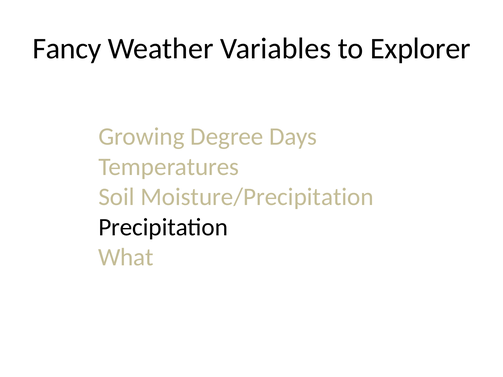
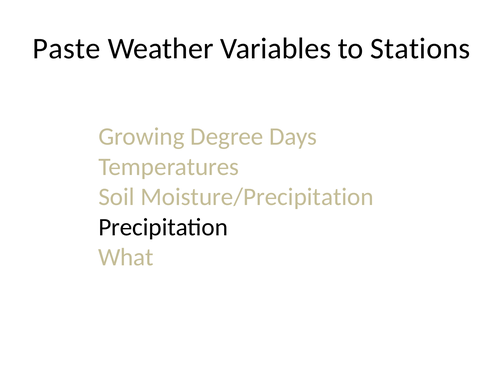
Fancy: Fancy -> Paste (67, 49)
Explorer: Explorer -> Stations (420, 49)
